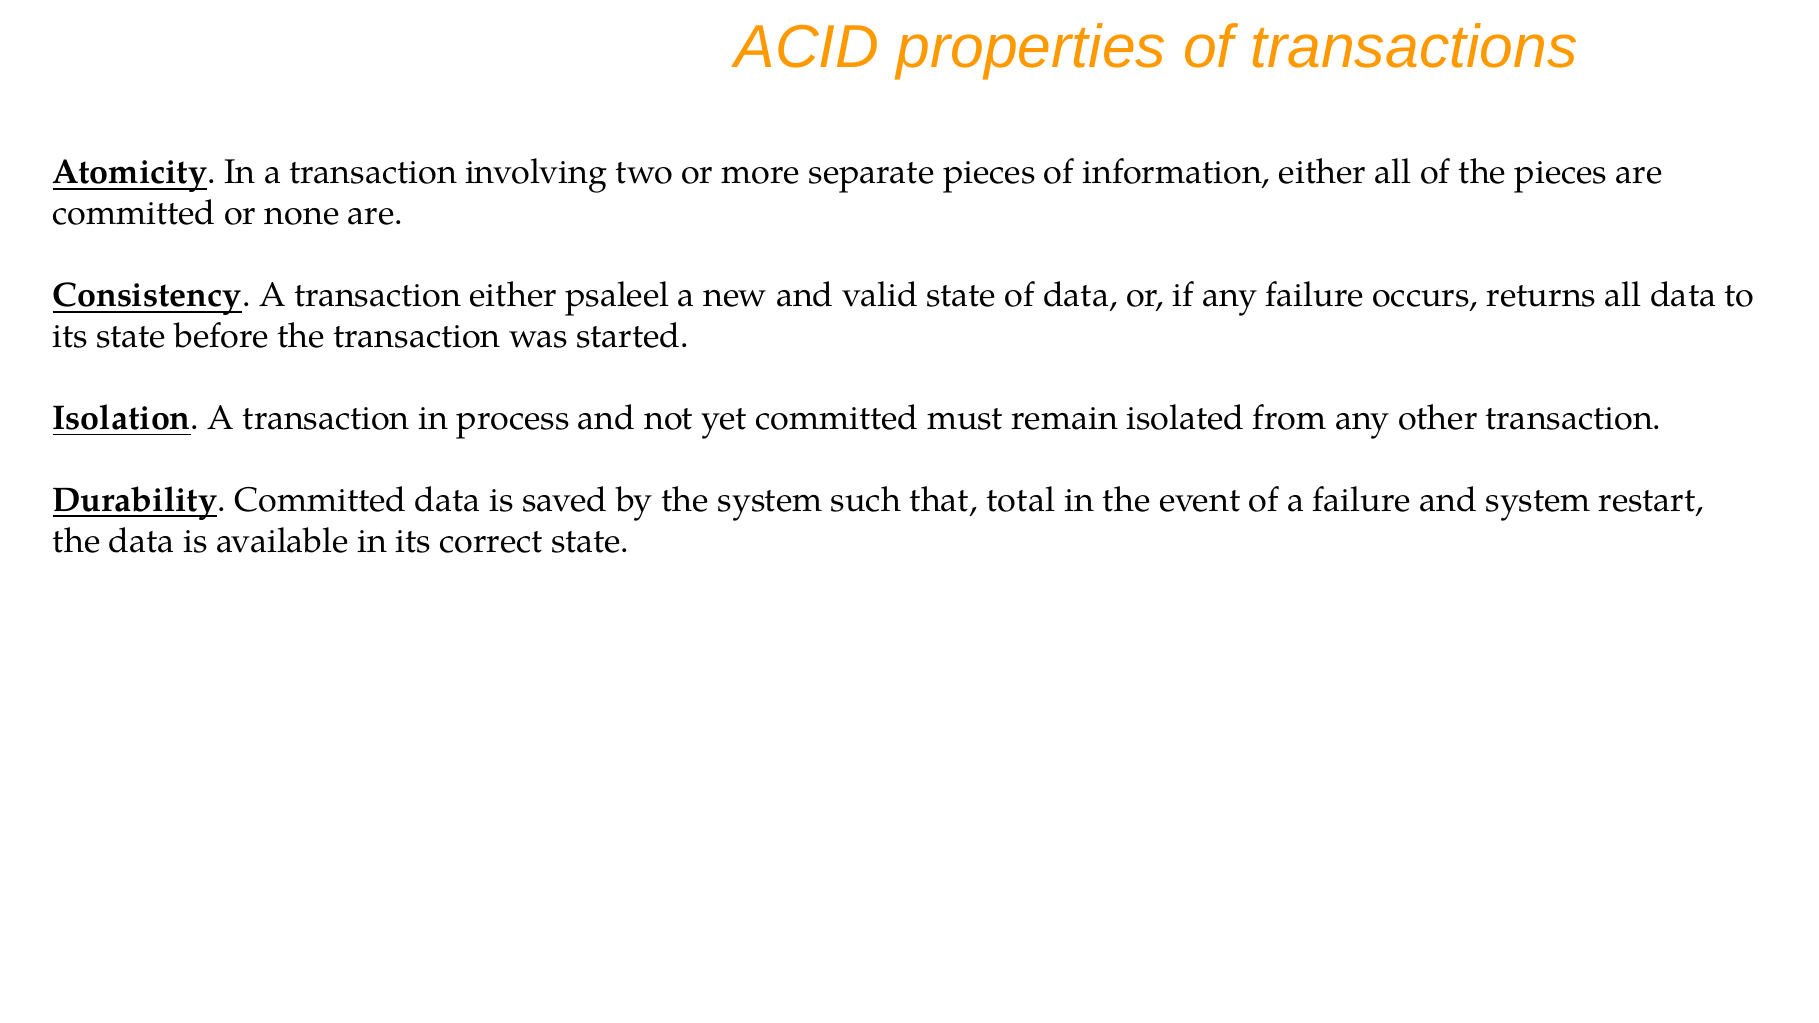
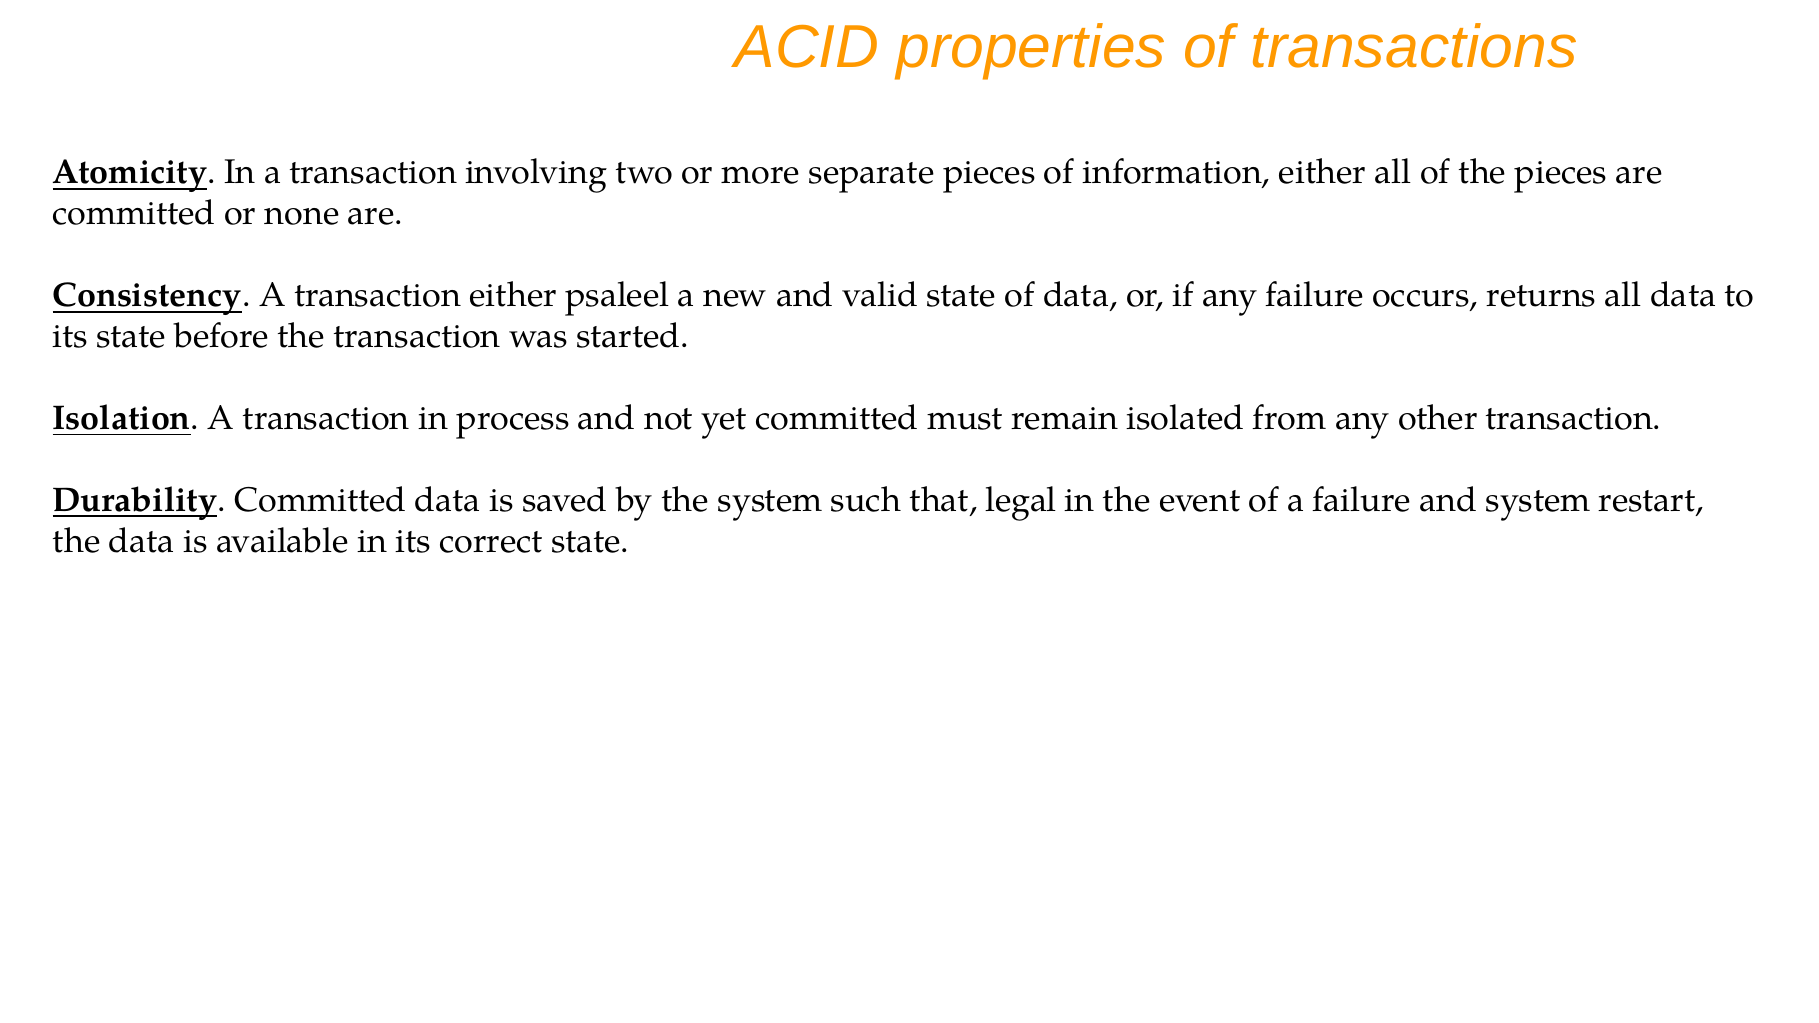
total: total -> legal (1021, 500)
